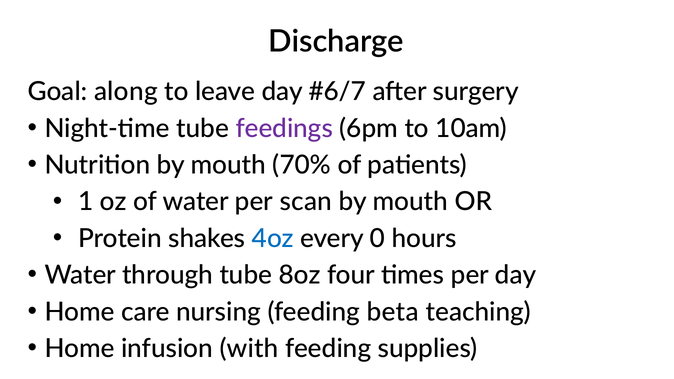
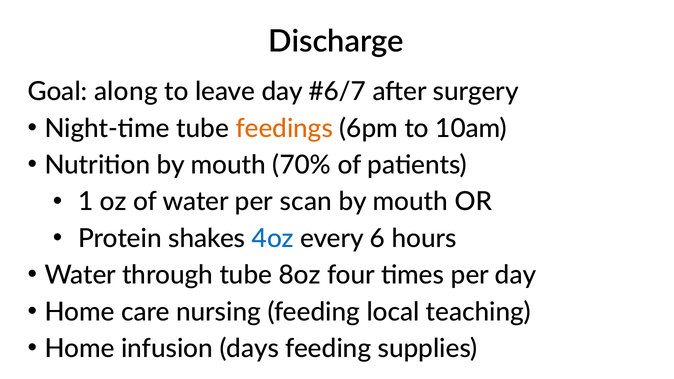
feedings colour: purple -> orange (284, 128)
0: 0 -> 6 (377, 239)
beta: beta -> local (393, 312)
with: with -> days (249, 349)
